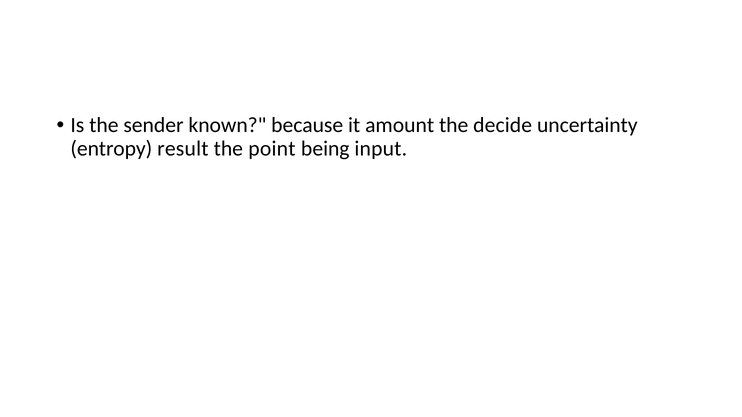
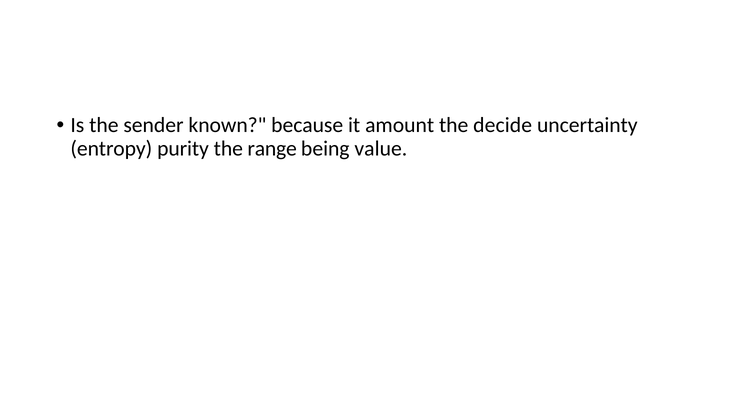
result: result -> purity (183, 149)
point: point -> range (272, 149)
input: input -> value (381, 149)
